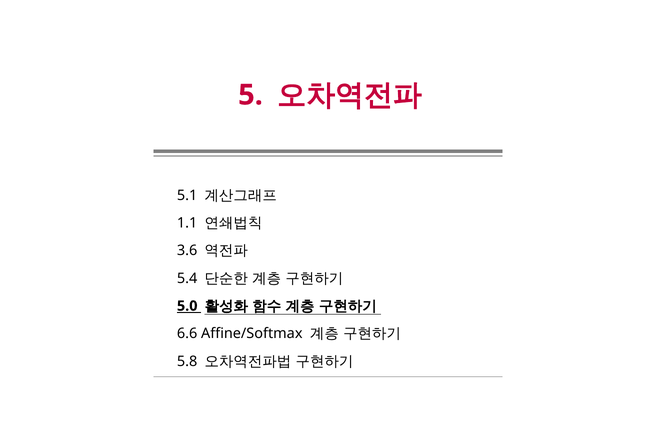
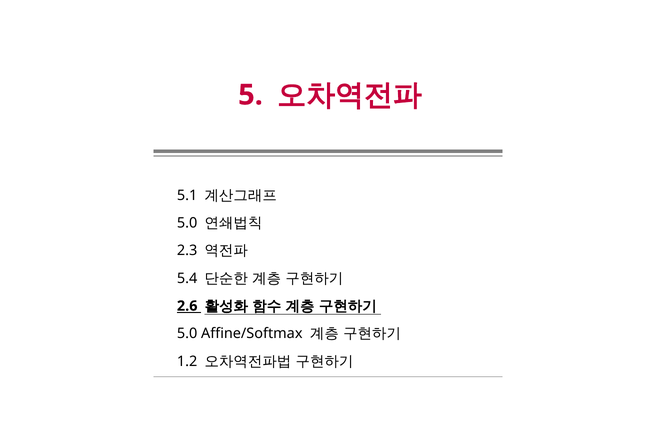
1.1: 1.1 -> 5.0 (187, 223)
3.6: 3.6 -> 2.3 (187, 251)
5.0: 5.0 -> 2.6 (187, 306)
6.6: 6.6 -> 5.0 (187, 334)
5.8: 5.8 -> 1.2 (187, 361)
